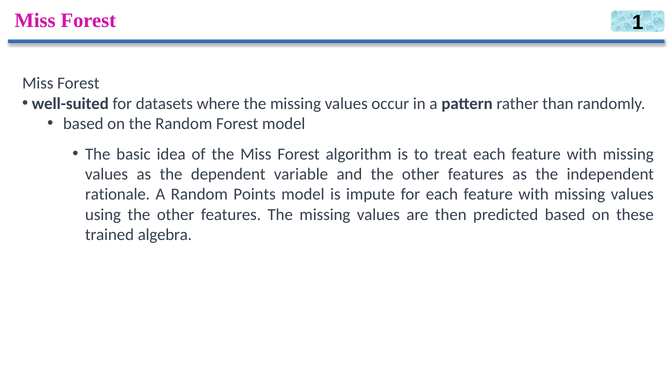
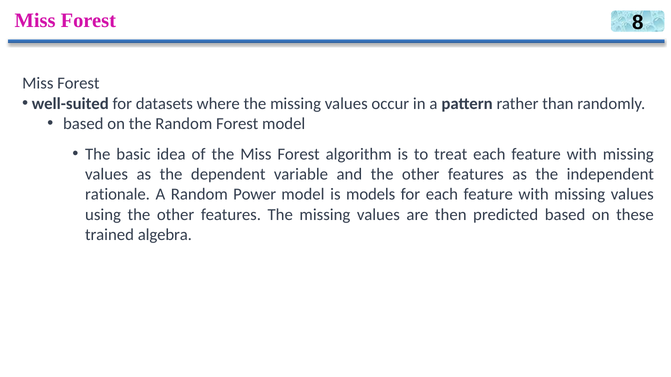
1: 1 -> 8 (638, 23)
Points: Points -> Power (255, 195)
impute: impute -> models (371, 195)
